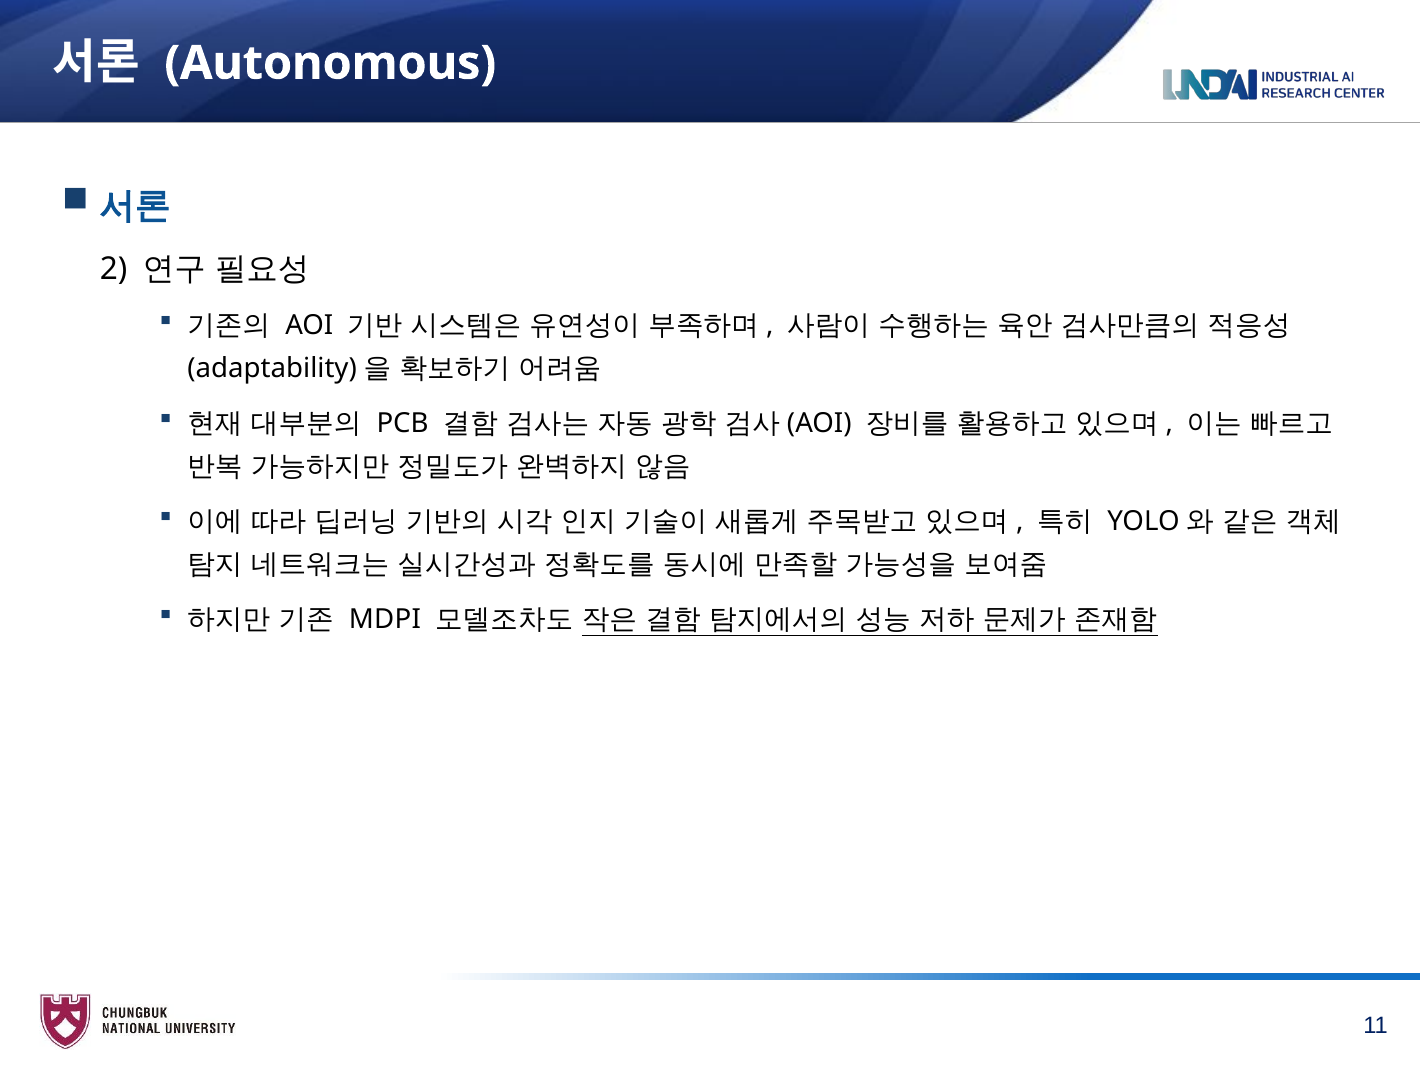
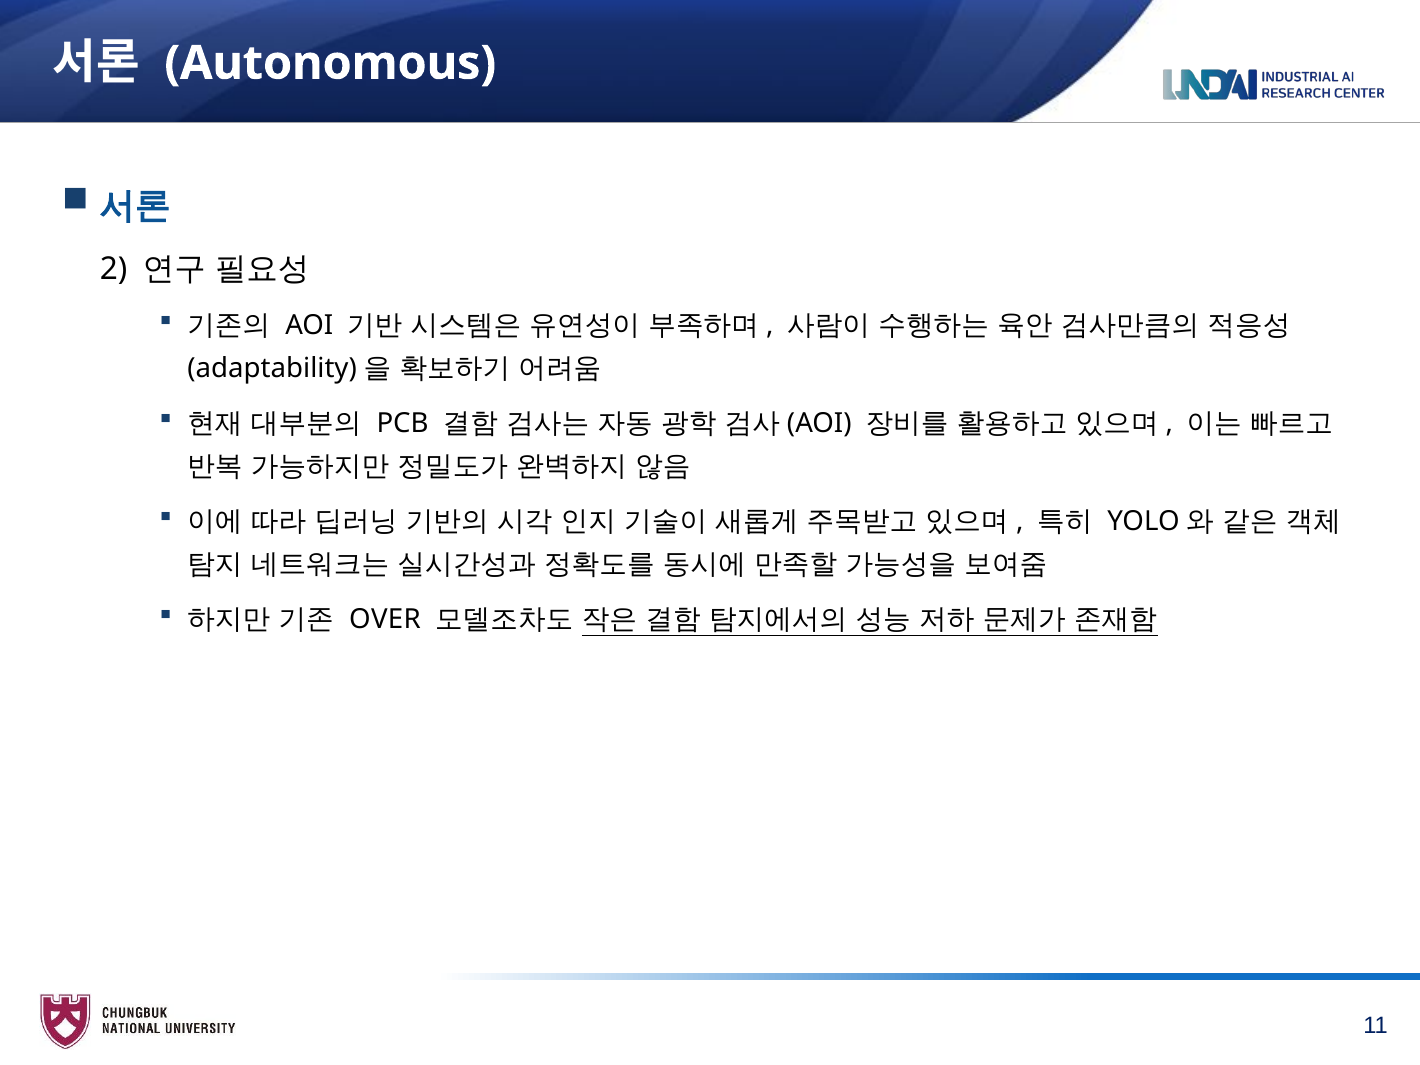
MDPI: MDPI -> OVER (385, 620)
